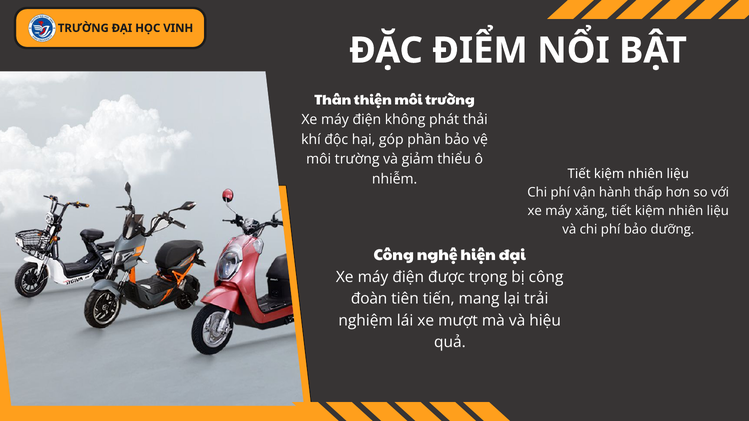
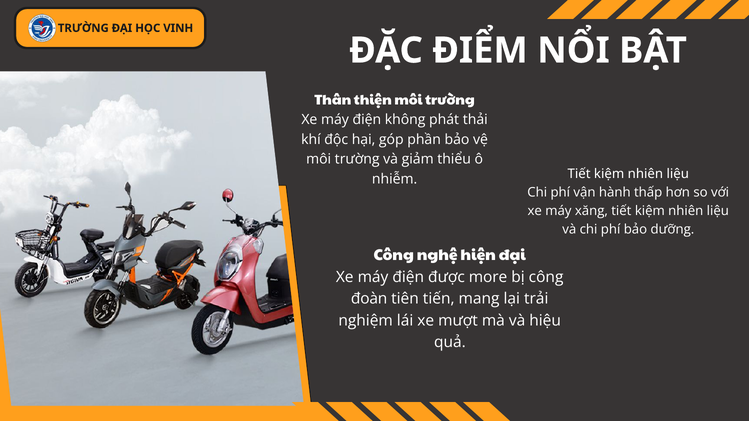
trọng: trọng -> more (488, 277)
